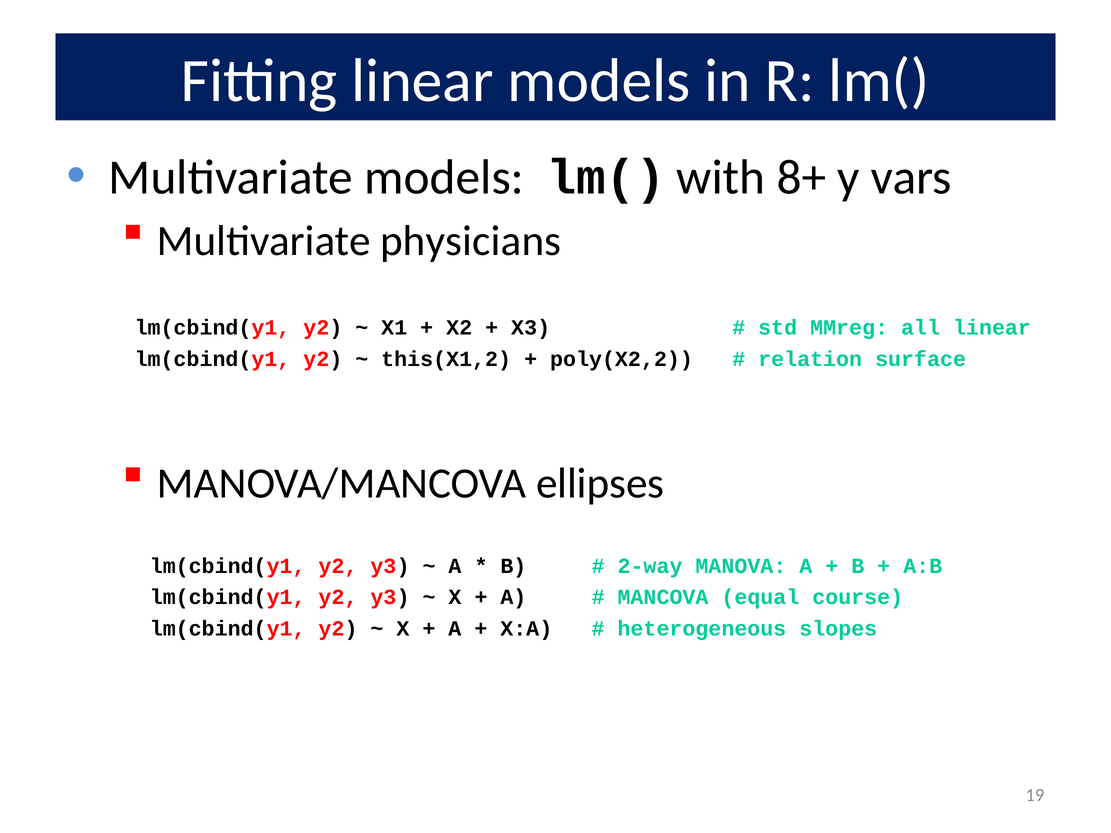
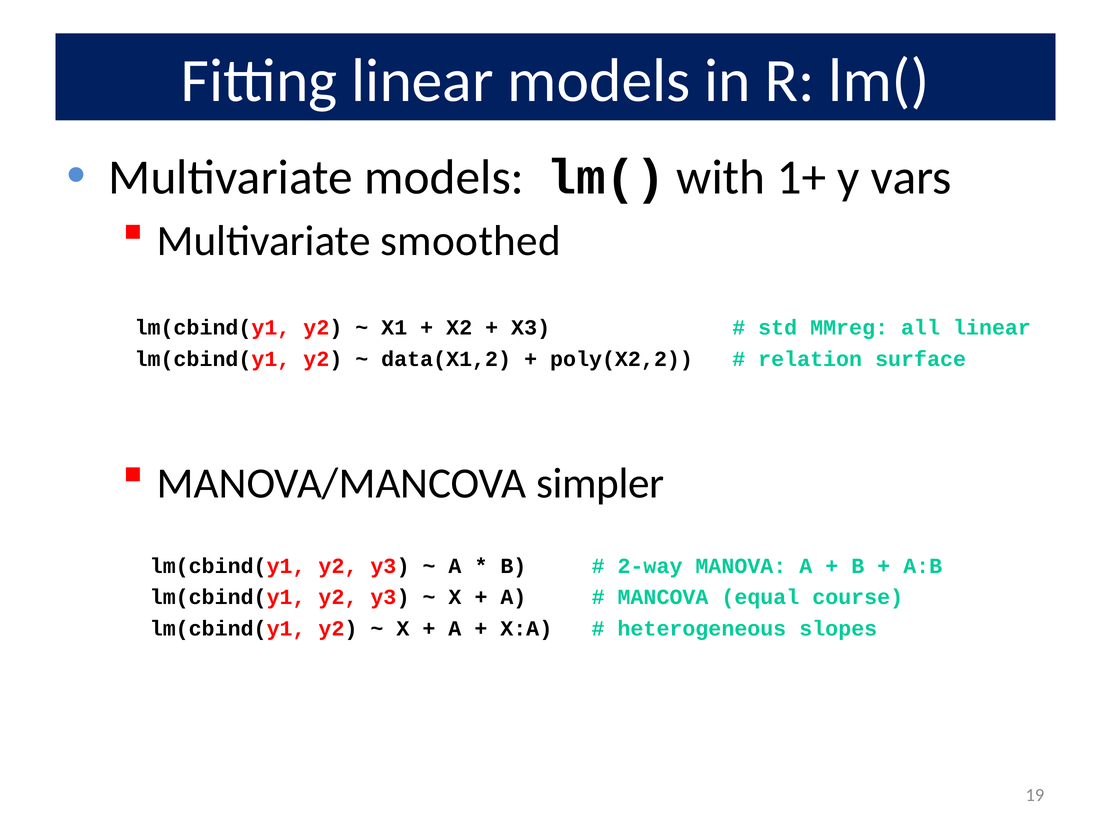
8+: 8+ -> 1+ (801, 178)
physicians: physicians -> smoothed (471, 241)
this(X1,2: this(X1,2 -> data(X1,2 (446, 359)
ellipses: ellipses -> simpler (600, 483)
